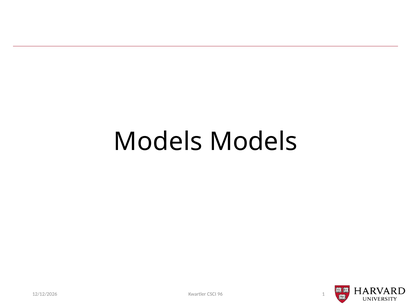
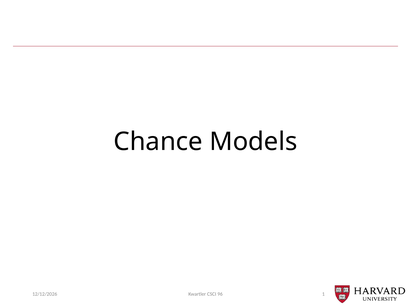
Models: Models -> Chance (158, 142)
